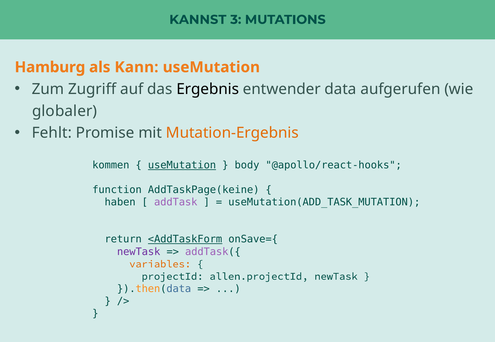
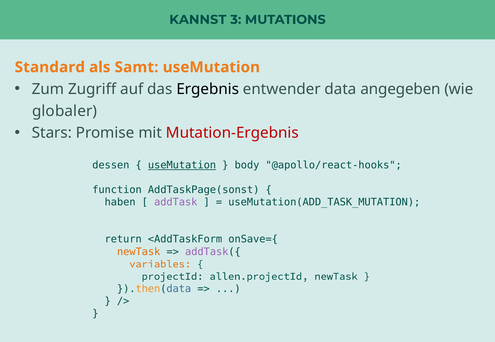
Hamburg: Hamburg -> Standard (50, 67)
Kann: Kann -> Samt (137, 67)
aufgerufen: aufgerufen -> angegeben (401, 89)
Fehlt: Fehlt -> Stars (52, 133)
Mutation-Ergebnis colour: orange -> red (232, 133)
kommen: kommen -> dessen (111, 165)
AddTaskPage(keine: AddTaskPage(keine -> AddTaskPage(sonst (204, 190)
<AddTaskForm underline: present -> none (185, 240)
newTask colour: purple -> orange (139, 252)
